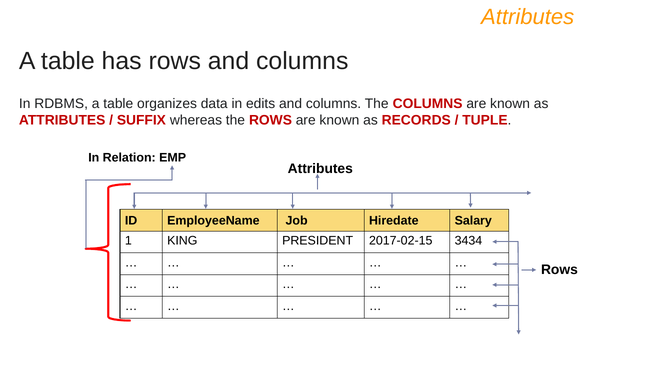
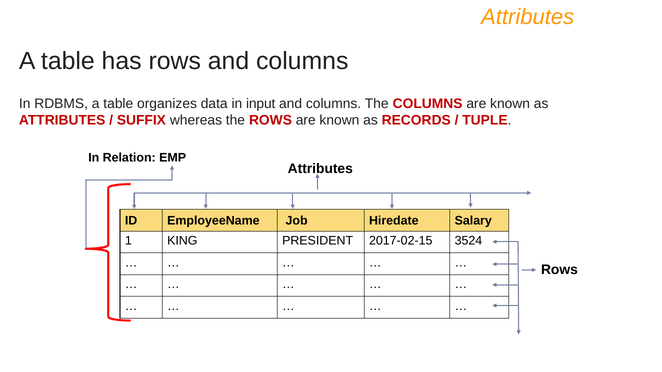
edits: edits -> input (261, 104)
3434: 3434 -> 3524 (468, 241)
